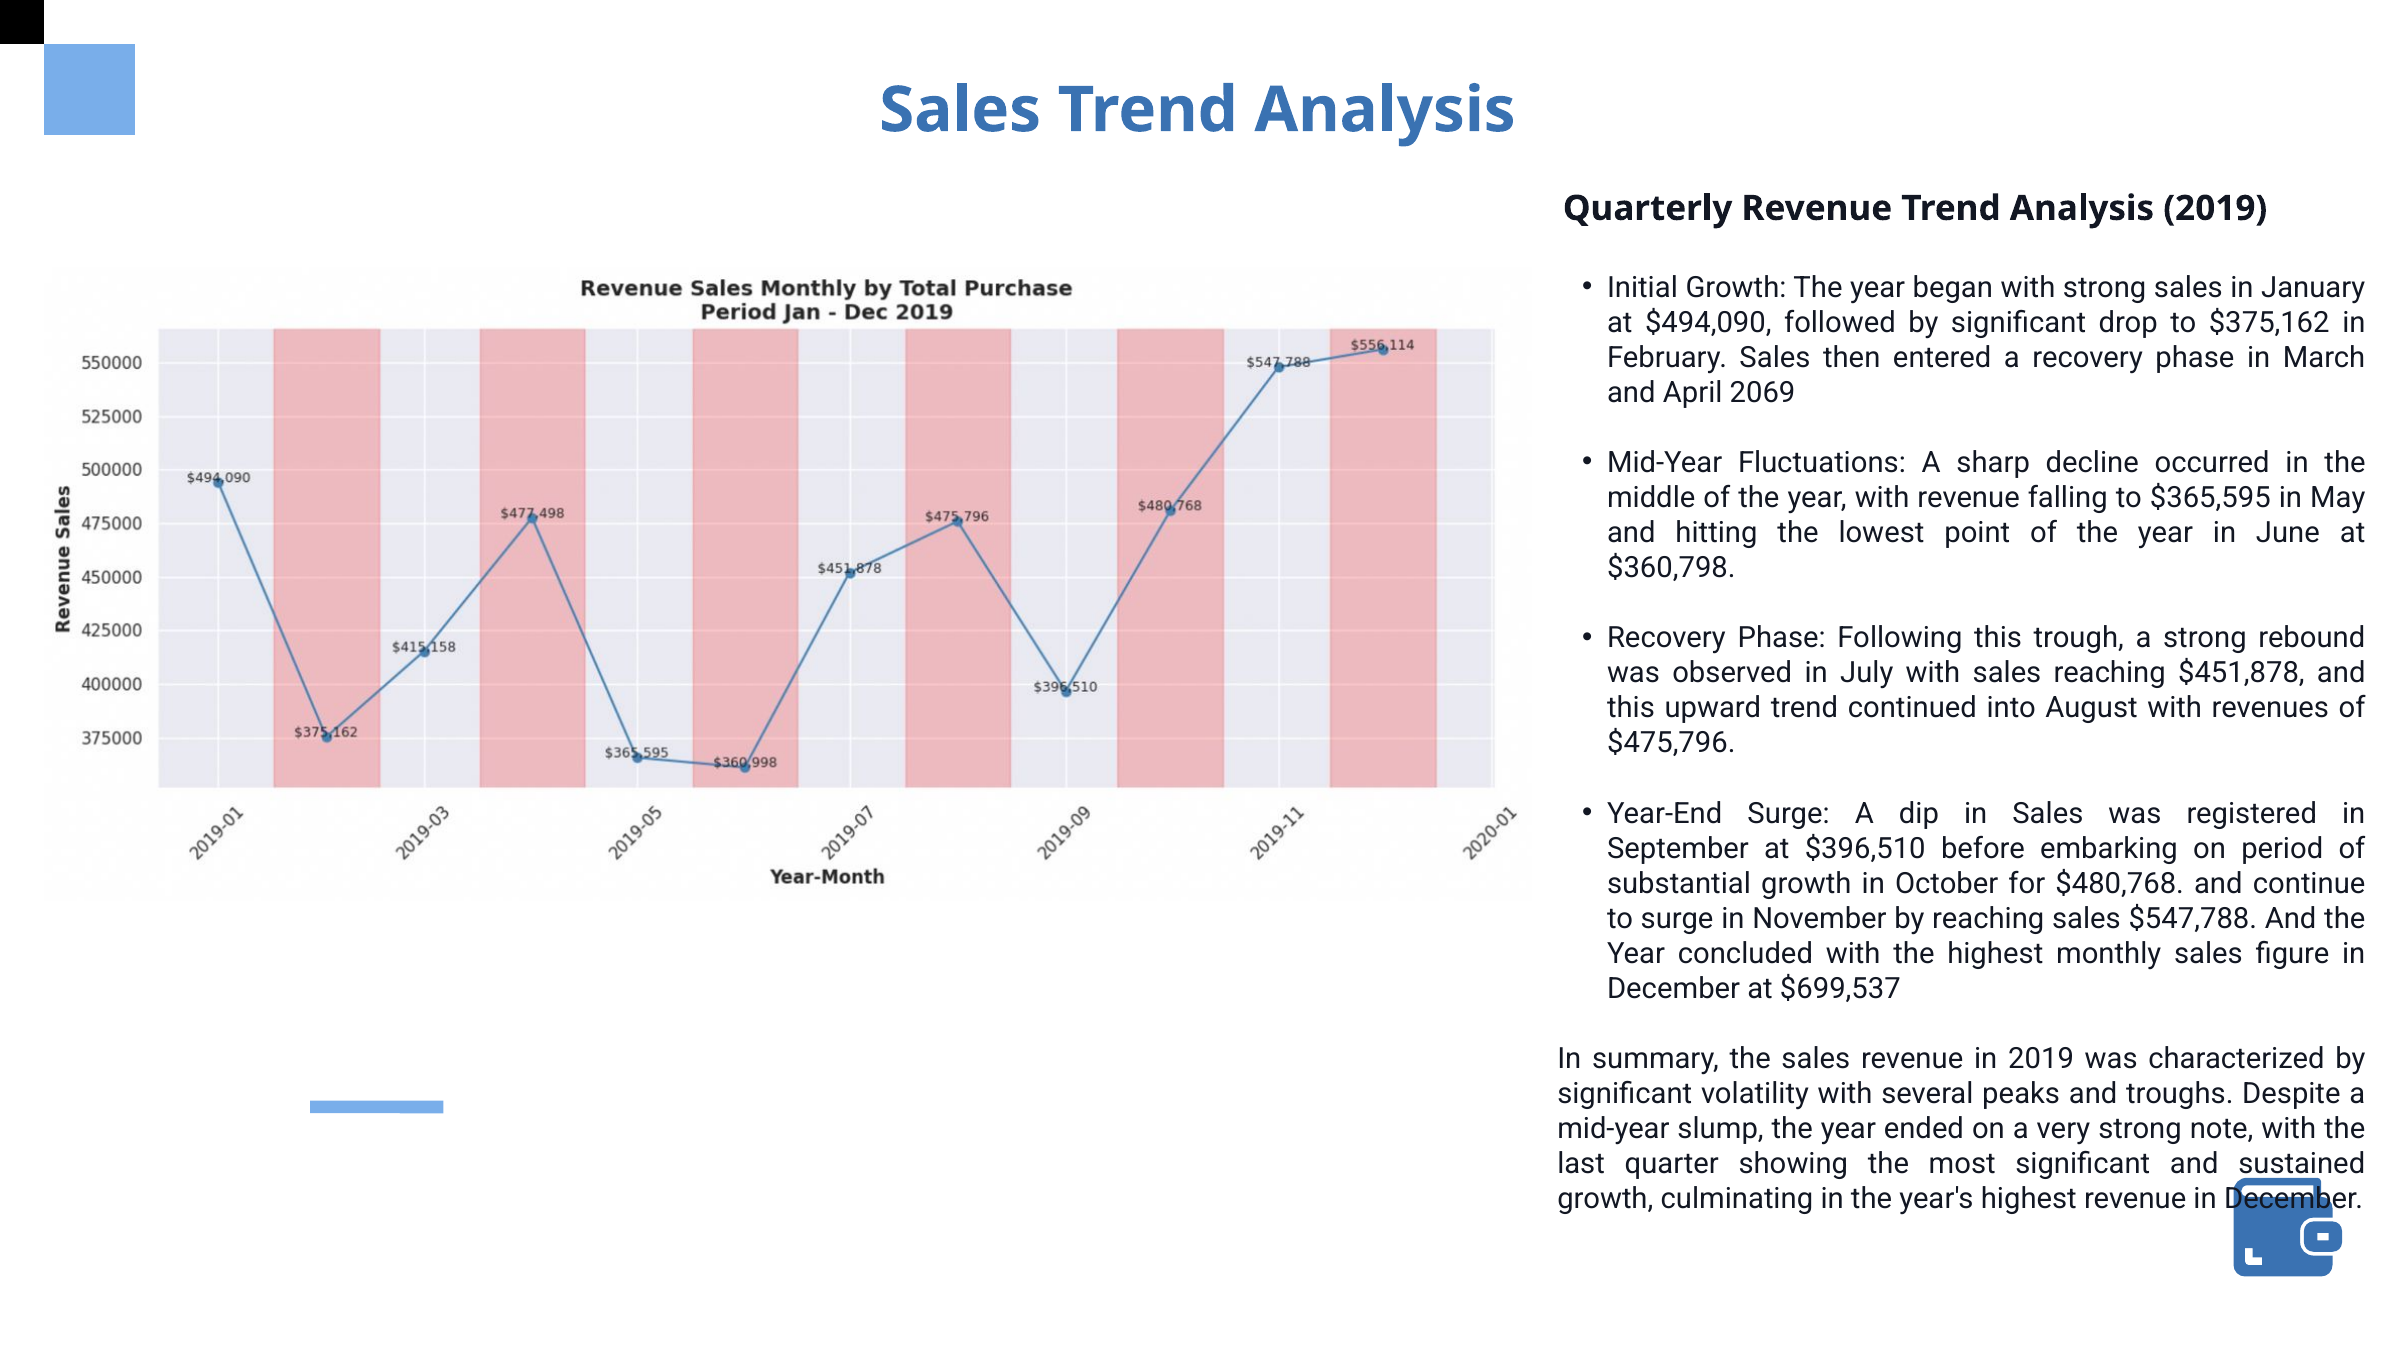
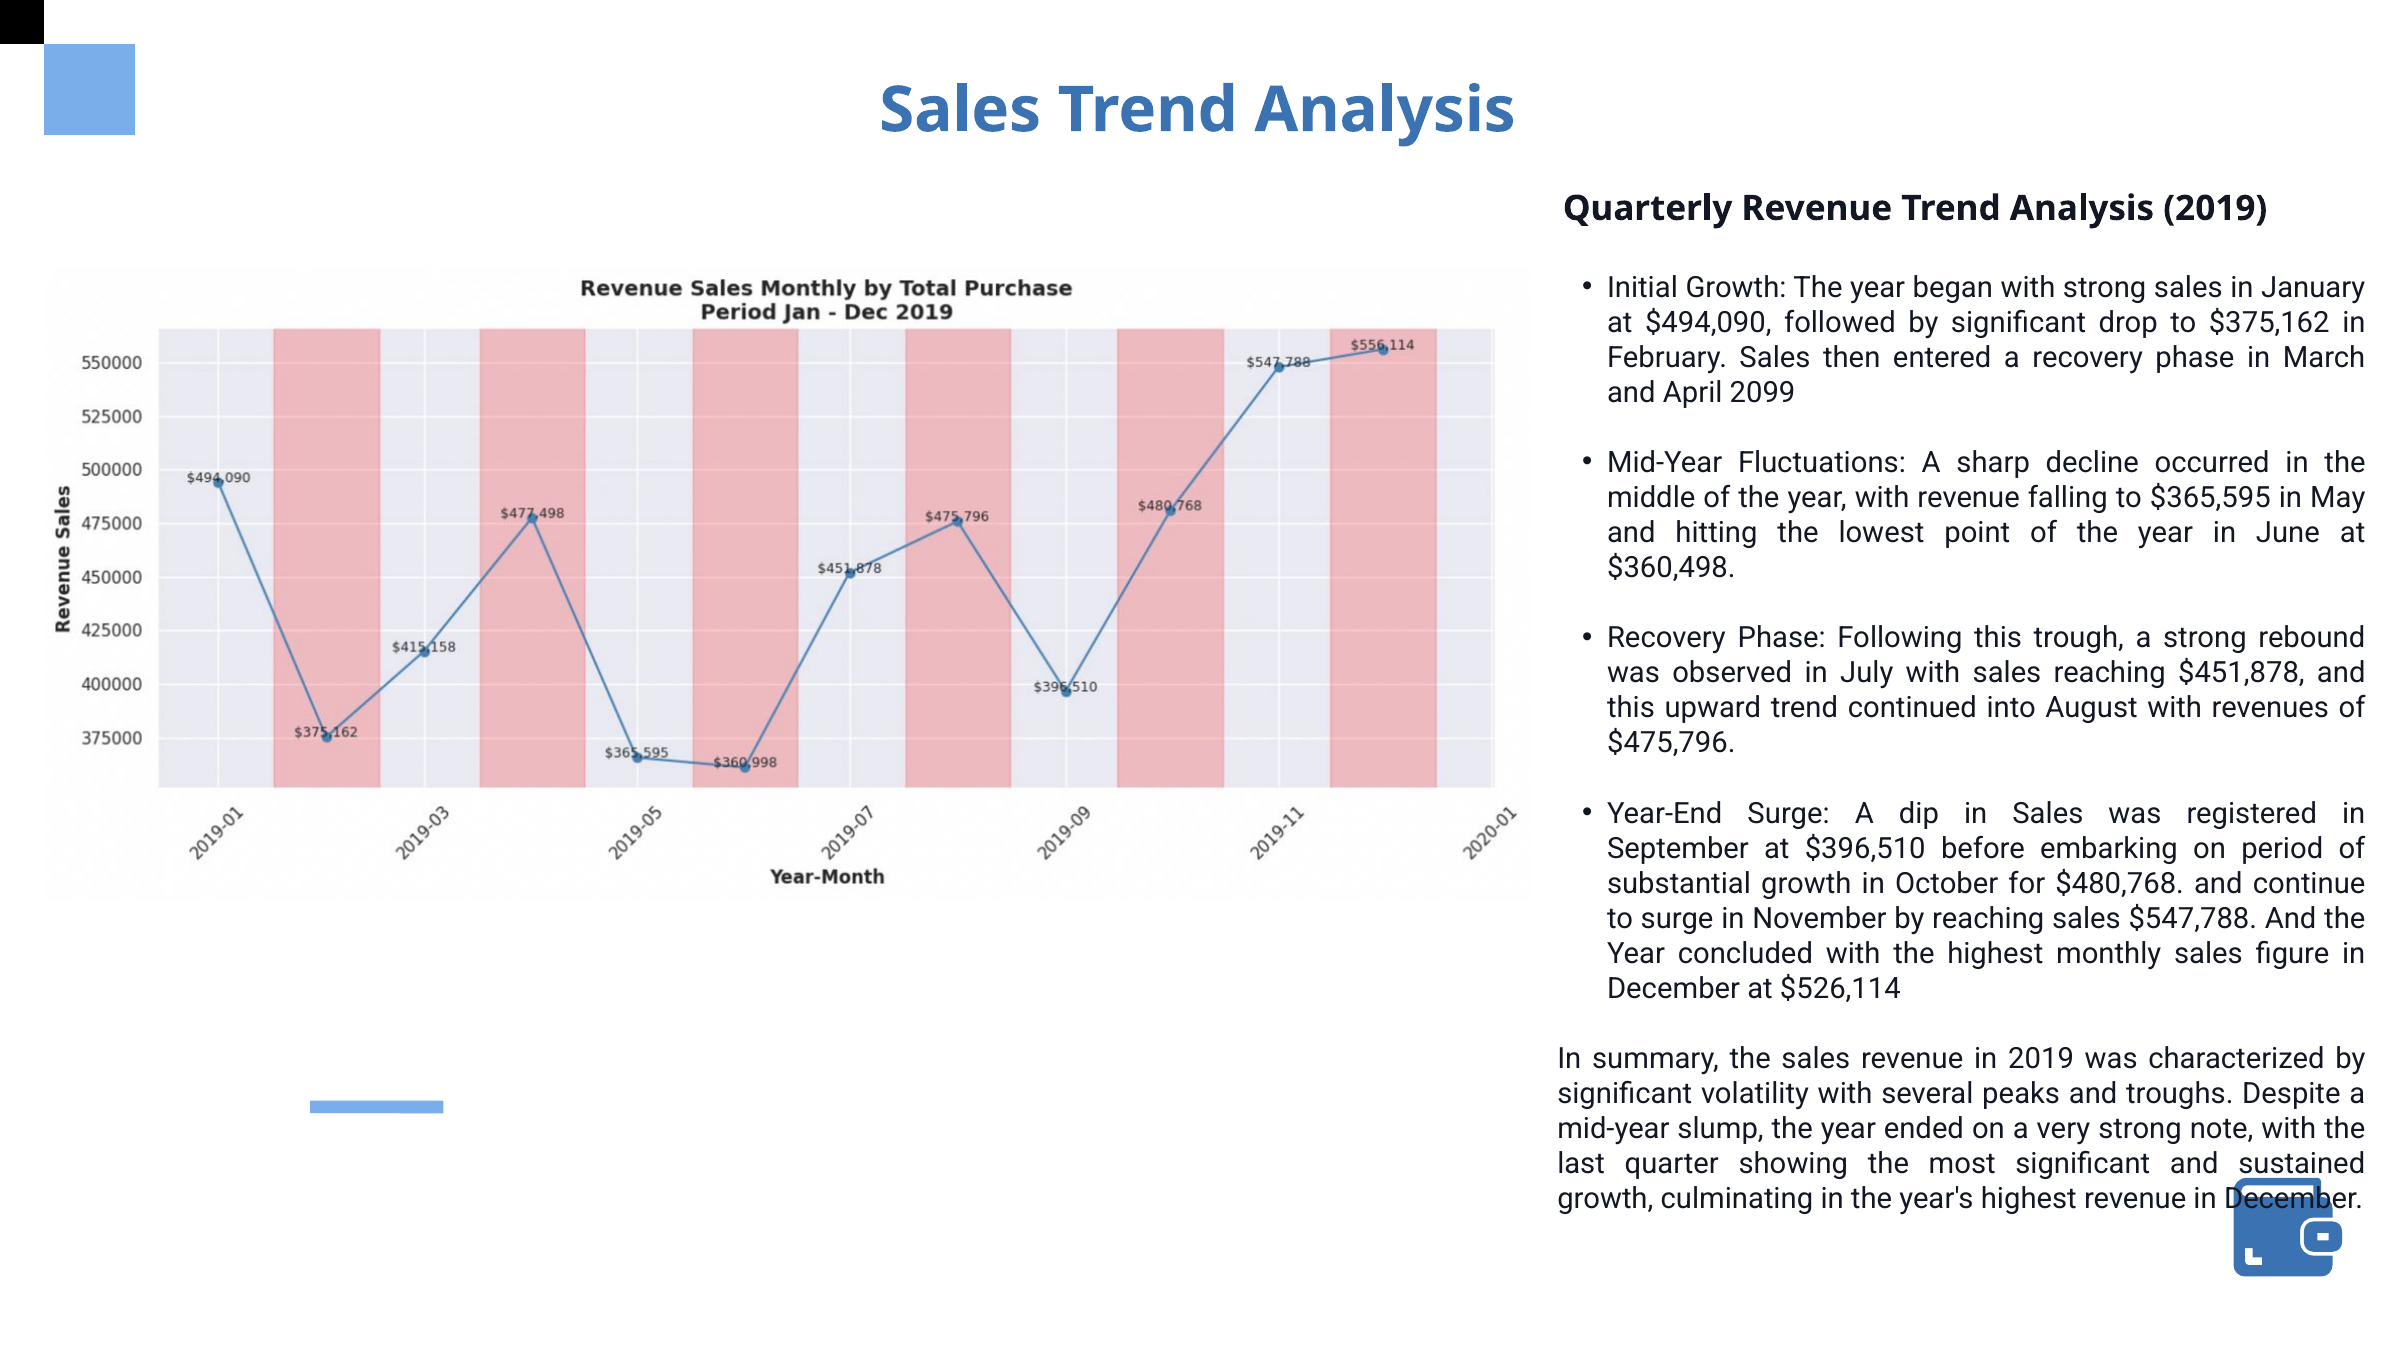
2069: 2069 -> 2099 (1763, 393)
$360,798: $360,798 -> $360,498 (1671, 568)
$699,537: $699,537 -> $526,114 (1840, 989)
